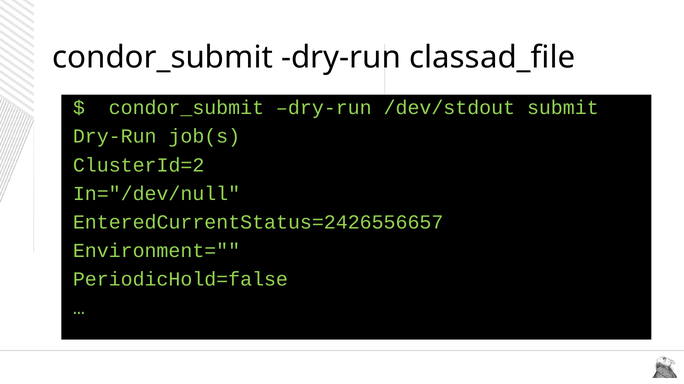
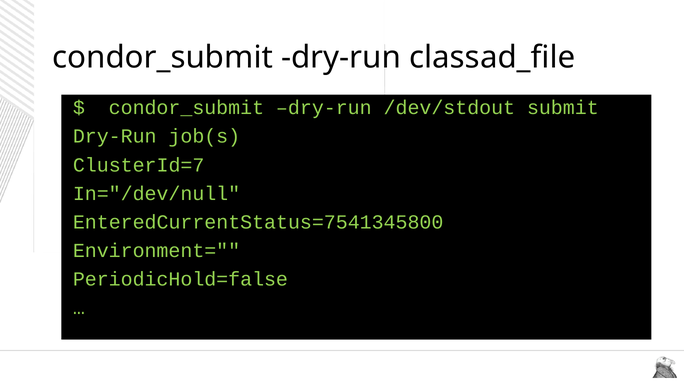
ClusterId=2: ClusterId=2 -> ClusterId=7 (139, 165)
EnteredCurrentStatus=2426556657: EnteredCurrentStatus=2426556657 -> EnteredCurrentStatus=7541345800 (258, 223)
